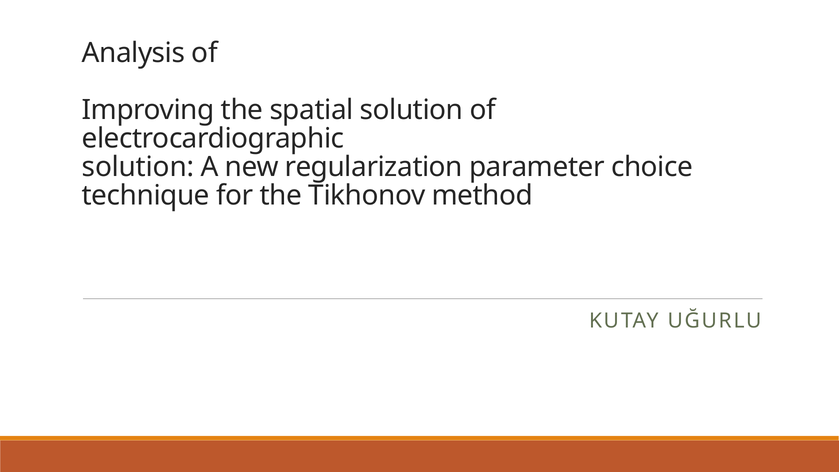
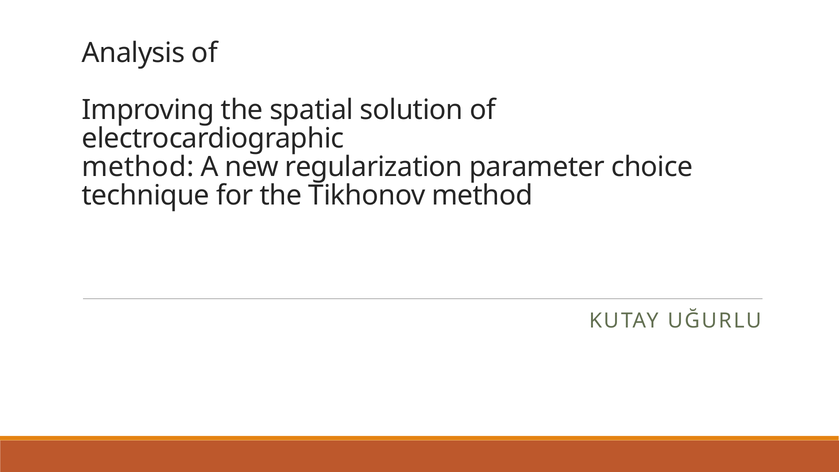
solution: solution -> method (138, 167)
